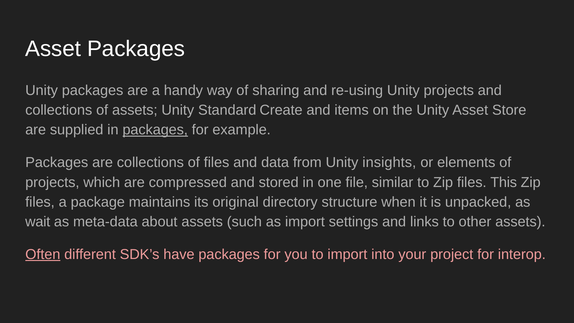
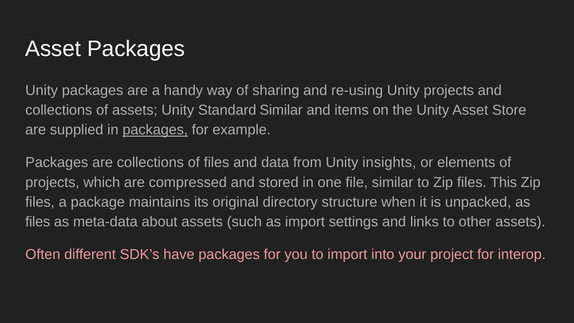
Standard Create: Create -> Similar (281, 110)
wait: wait -> files (38, 222)
Often underline: present -> none (43, 254)
